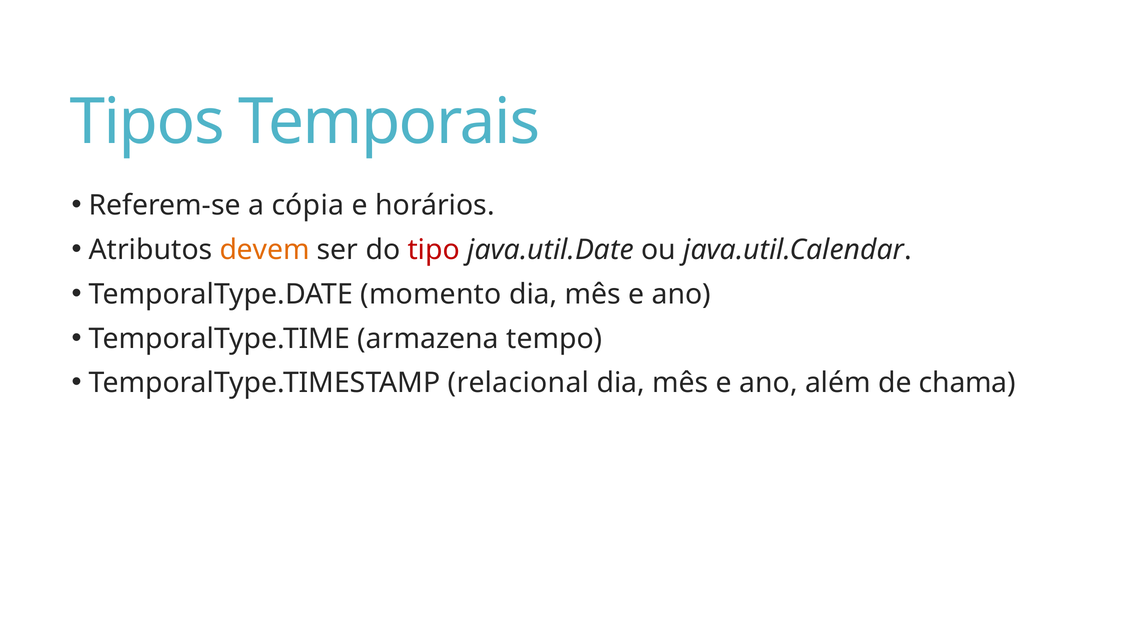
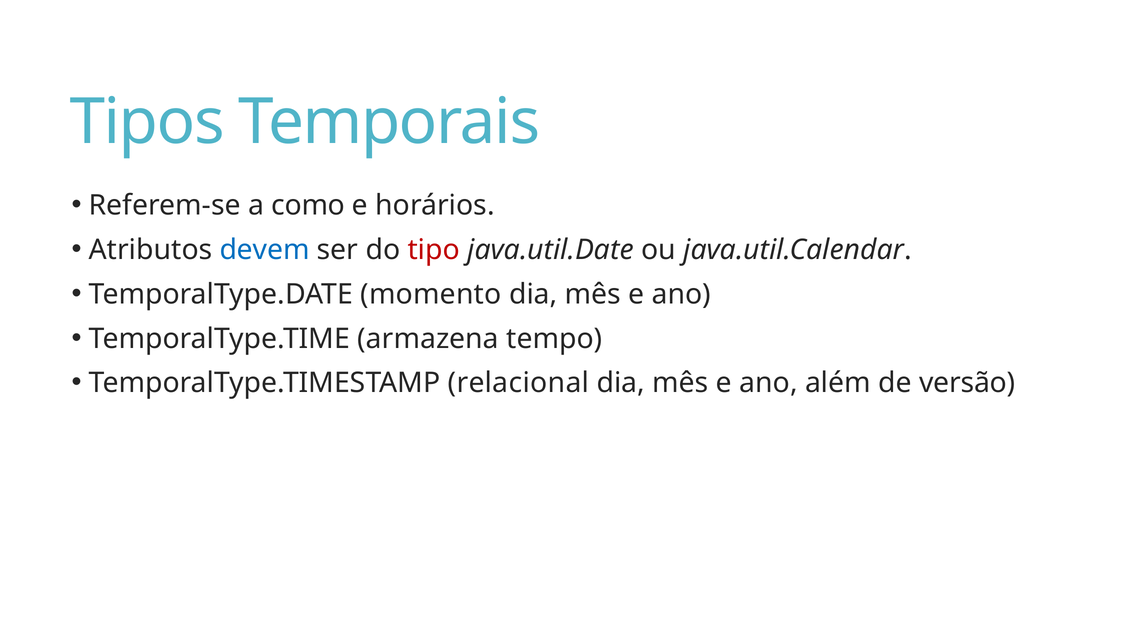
cópia: cópia -> como (308, 206)
devem colour: orange -> blue (265, 250)
chama: chama -> versão (967, 383)
